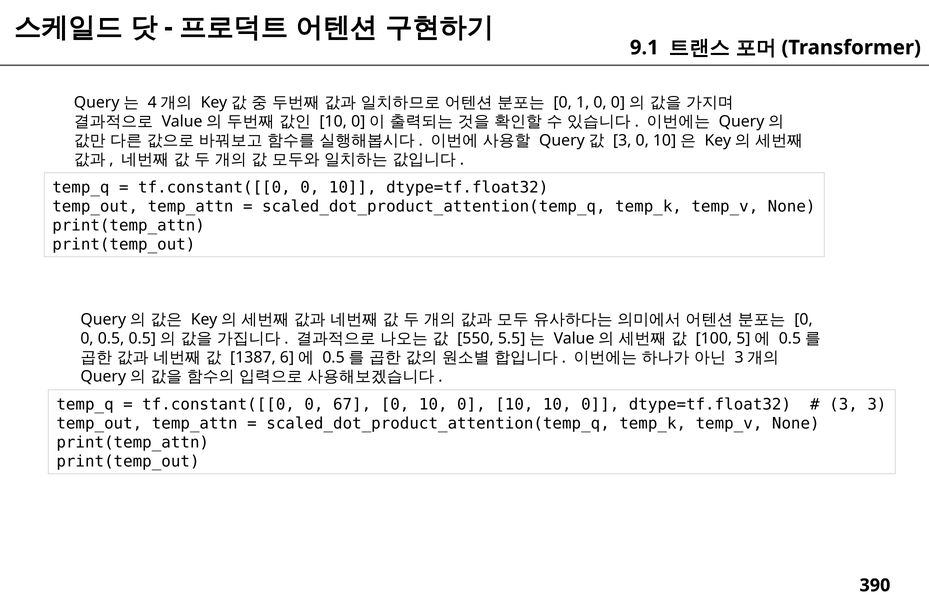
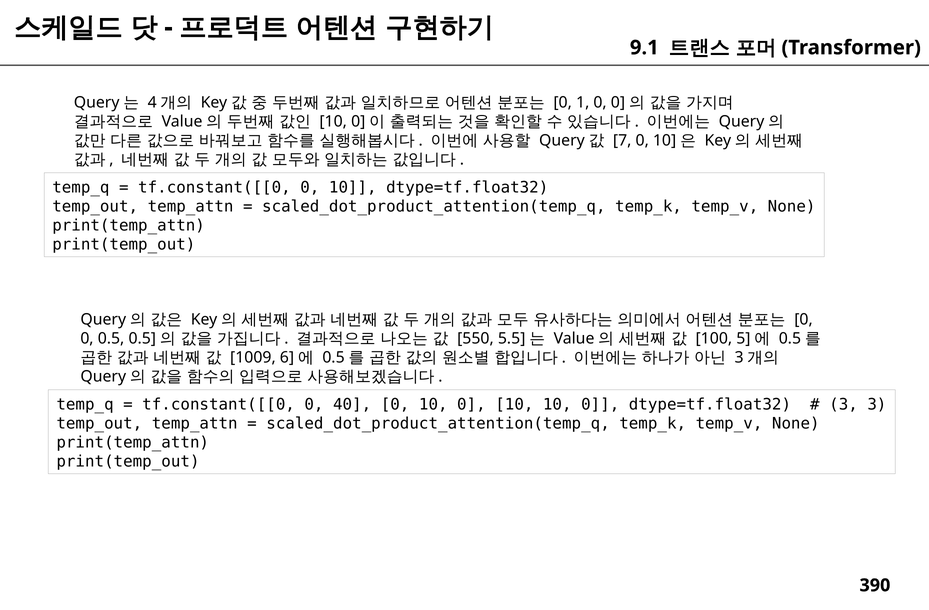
3: 3 -> 7 (622, 141)
1387: 1387 -> 1009 (253, 358)
67: 67 -> 40 (352, 405)
